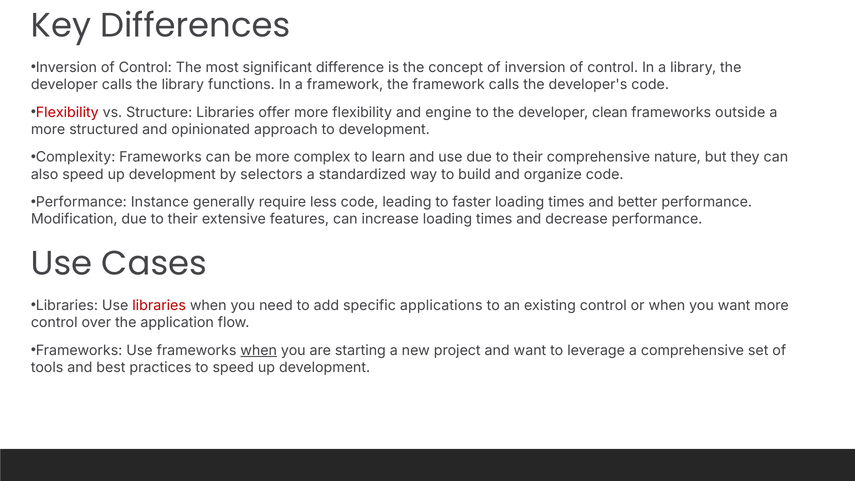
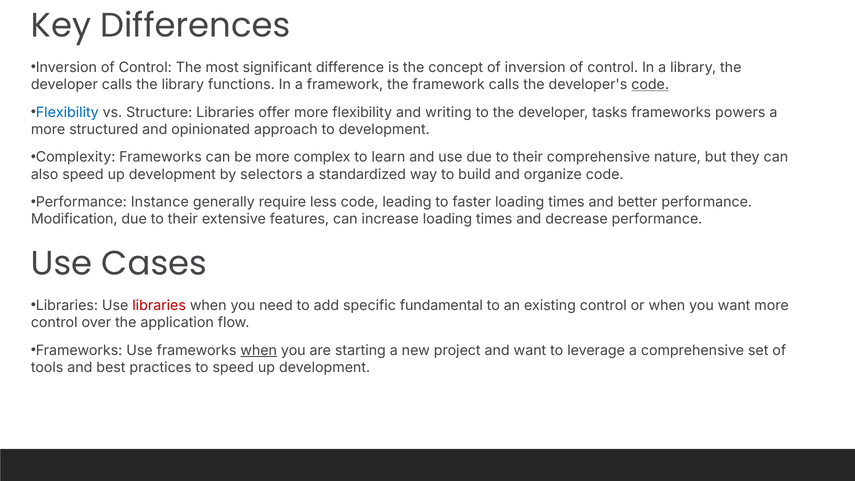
code underline: none -> present (650, 85)
Flexibility colour: red -> blue (67, 112)
engine: engine -> writing (448, 112)
clean: clean -> tasks (610, 112)
outside: outside -> powers (740, 112)
applications: applications -> fundamental (441, 305)
